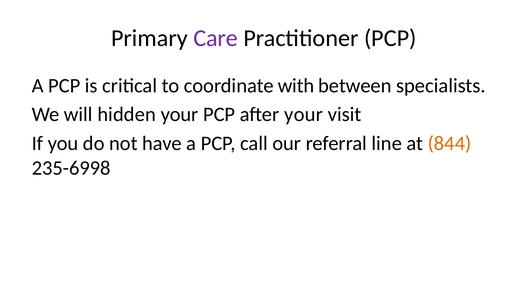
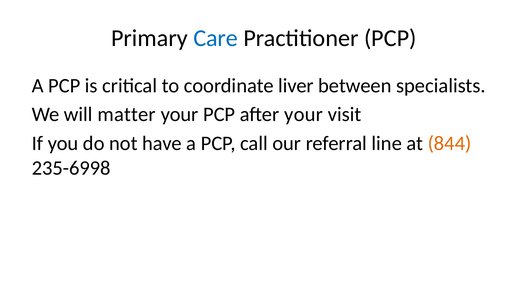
Care colour: purple -> blue (216, 38)
with: with -> liver (296, 86)
hidden: hidden -> matter (127, 114)
